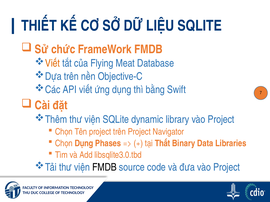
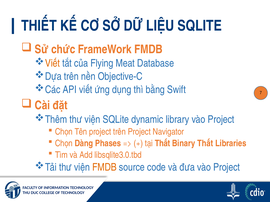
Chọn Dụng: Dụng -> Dàng (84, 144)
Binary Data: Data -> Thất (205, 144)
FMDB colour: black -> orange (104, 168)
